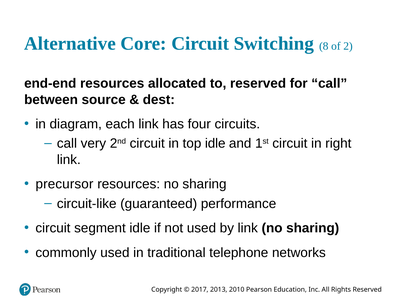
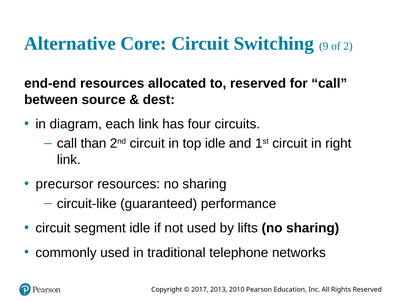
8: 8 -> 9 (324, 46)
very: very -> than (93, 144)
by link: link -> lifts (248, 228)
